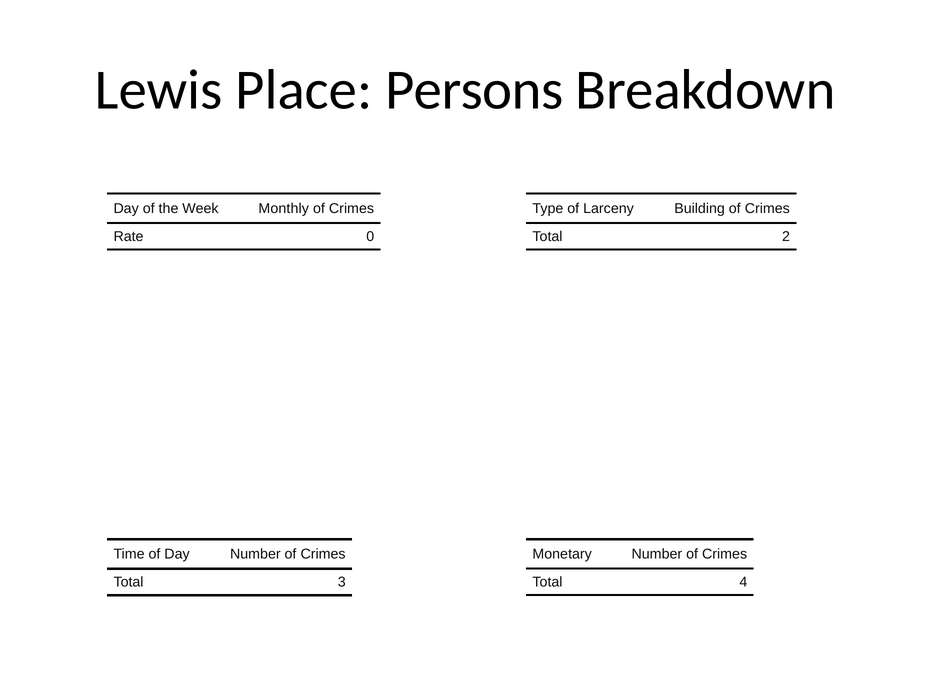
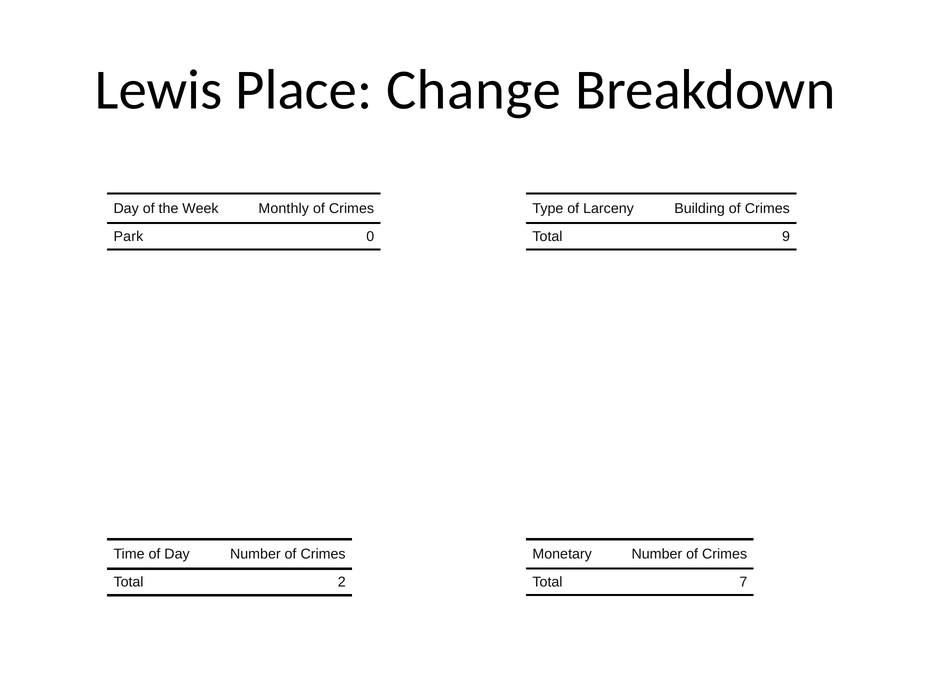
Persons: Persons -> Change (474, 90)
Rate: Rate -> Park (128, 237)
2: 2 -> 9 (786, 237)
4: 4 -> 7 (743, 582)
3: 3 -> 2 (342, 582)
